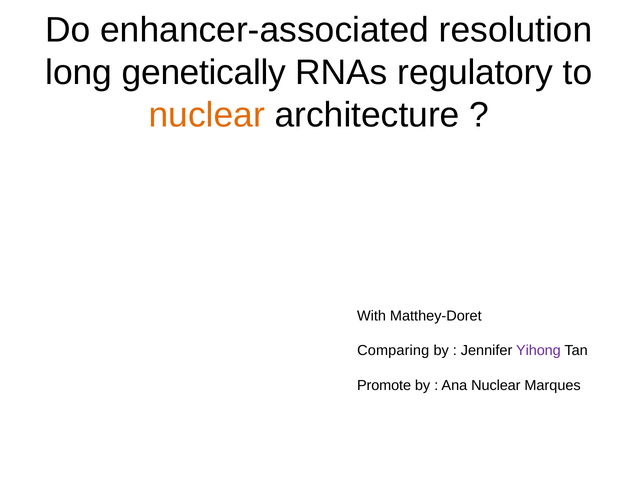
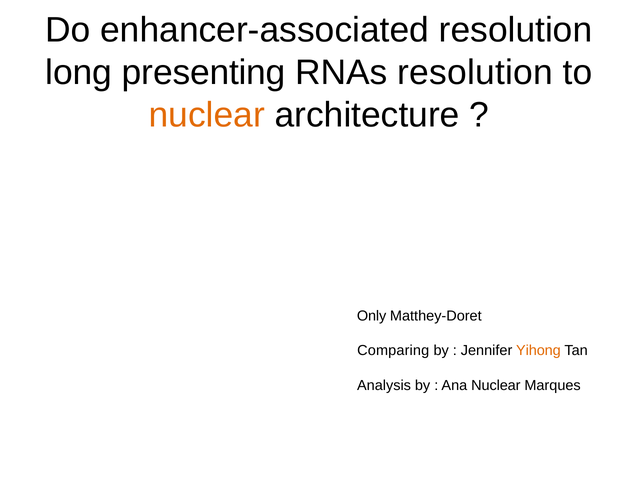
genetically: genetically -> presenting (204, 73)
RNAs regulatory: regulatory -> resolution (475, 73)
With: With -> Only (372, 316)
Yihong colour: purple -> orange (538, 351)
Promote: Promote -> Analysis (384, 386)
